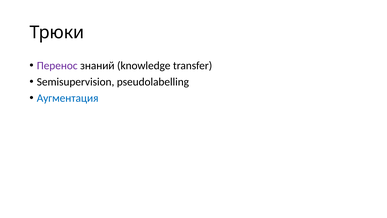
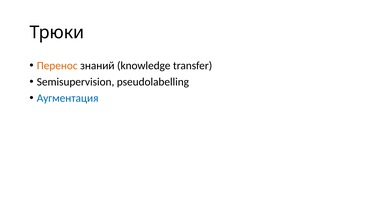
Перенос colour: purple -> orange (57, 65)
